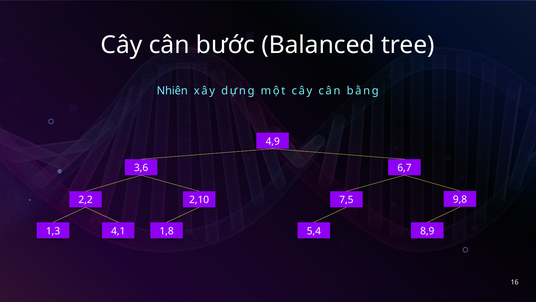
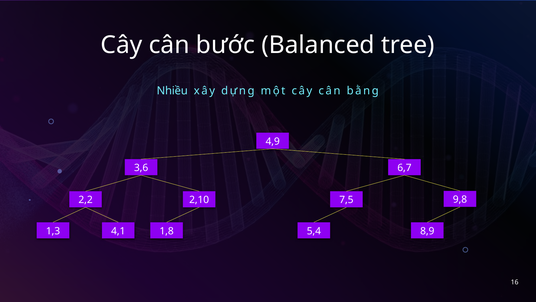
Nhiên: Nhiên -> Nhiều (172, 91)
